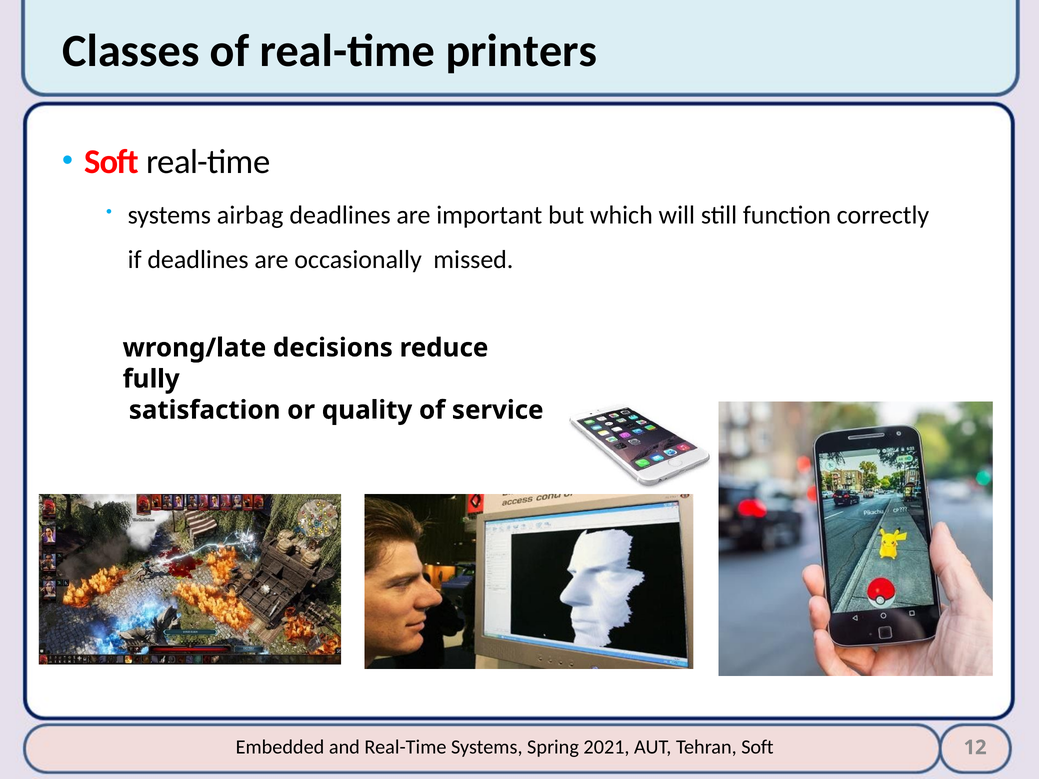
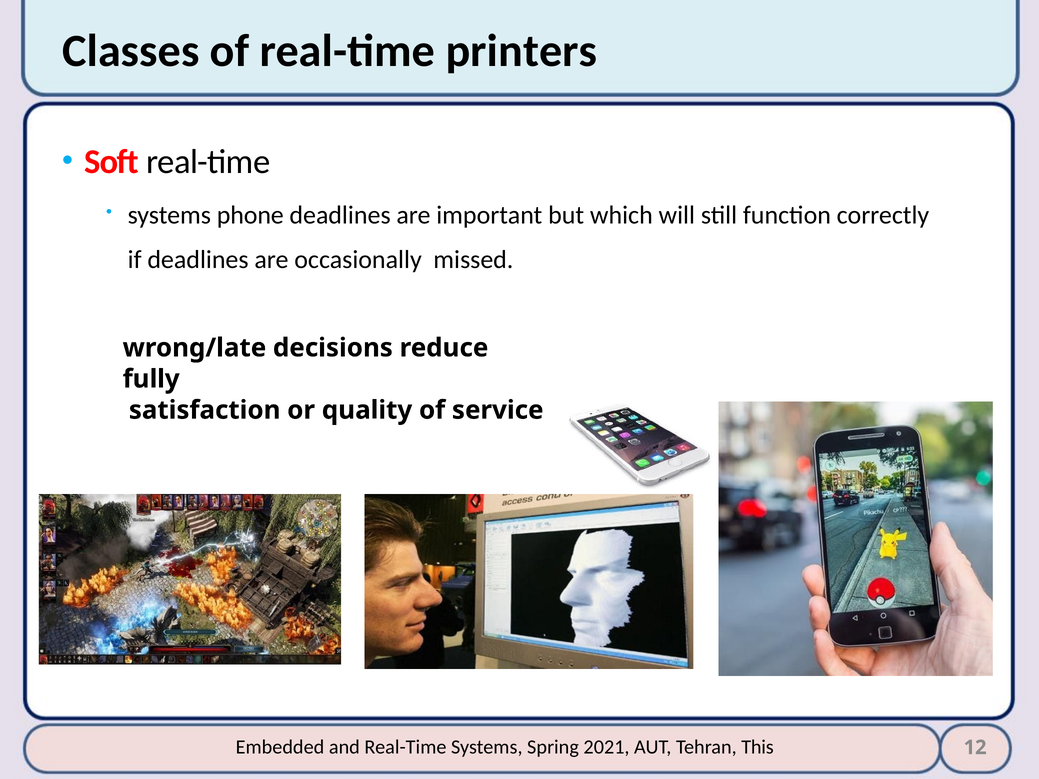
airbag: airbag -> phone (250, 215)
Tehran Soft: Soft -> This (757, 747)
